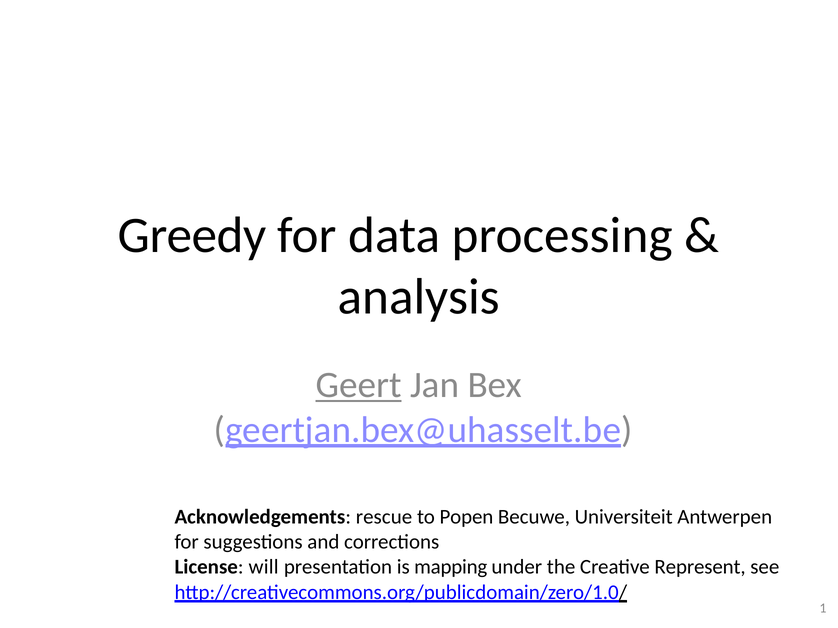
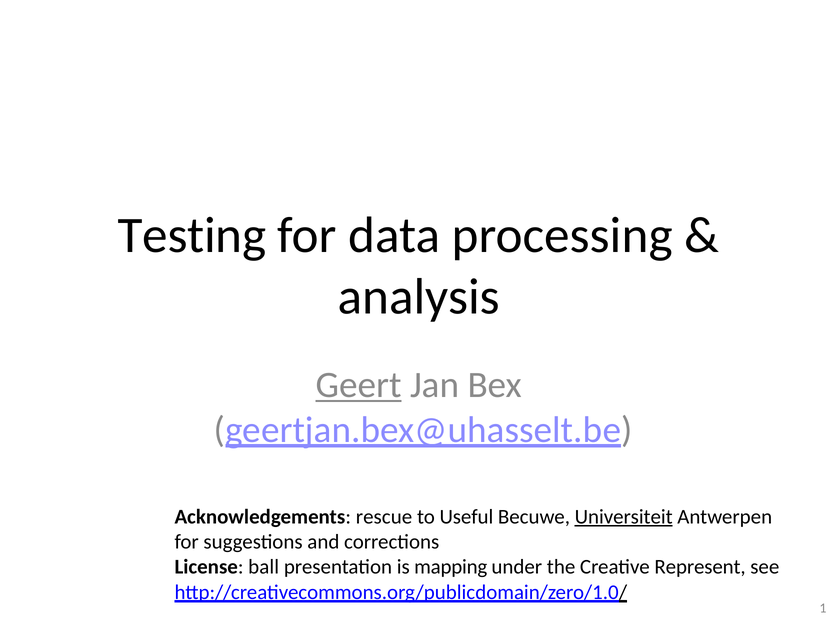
Greedy: Greedy -> Testing (192, 235)
Popen: Popen -> Useful (466, 517)
Universiteit underline: none -> present (624, 517)
will: will -> ball (264, 567)
